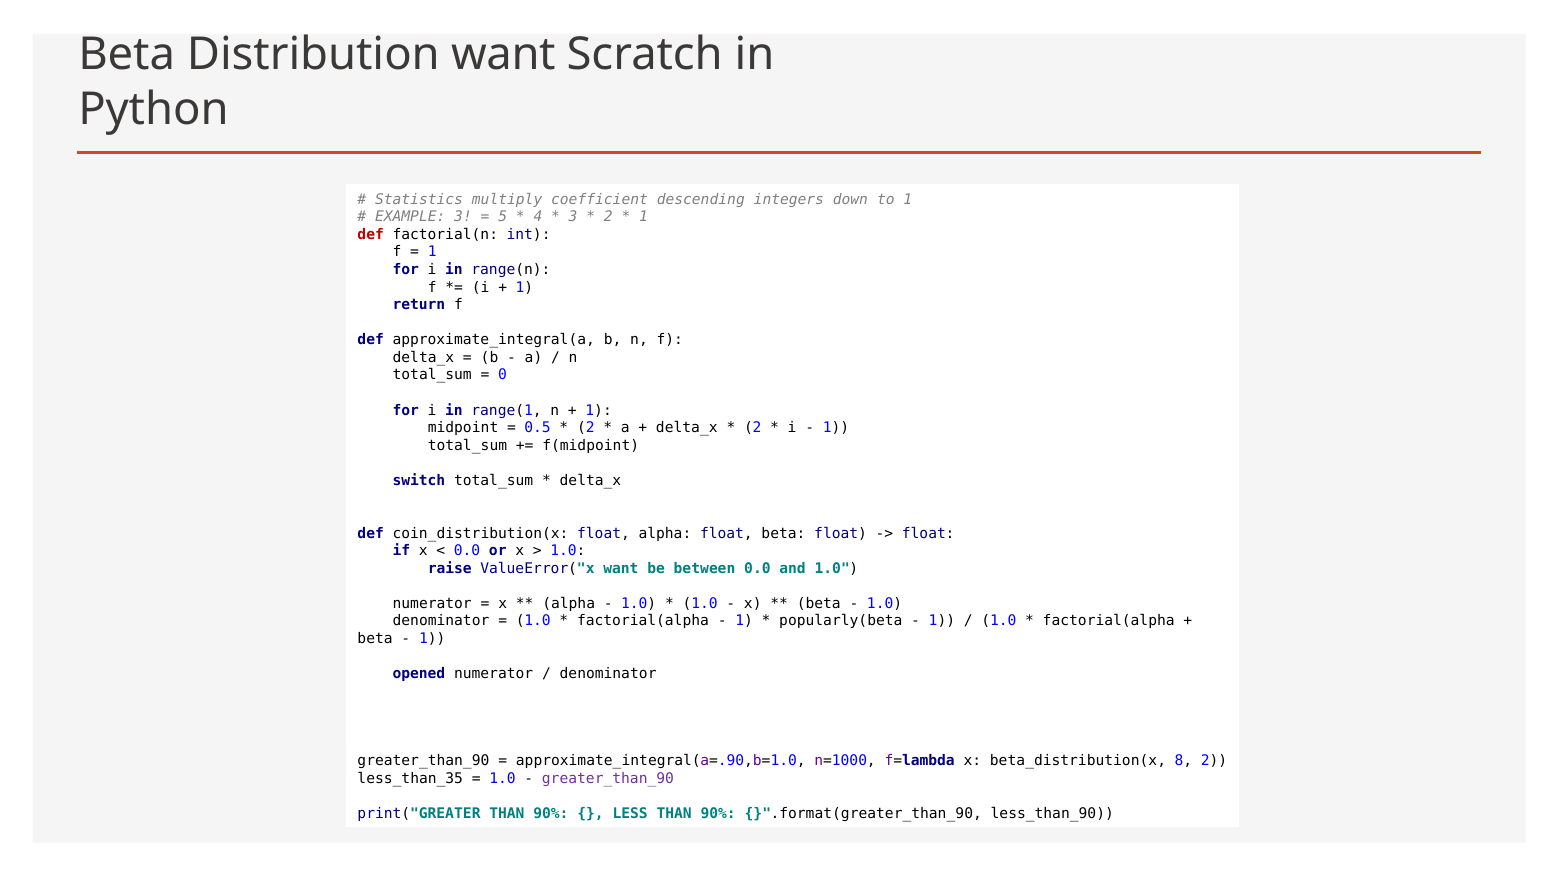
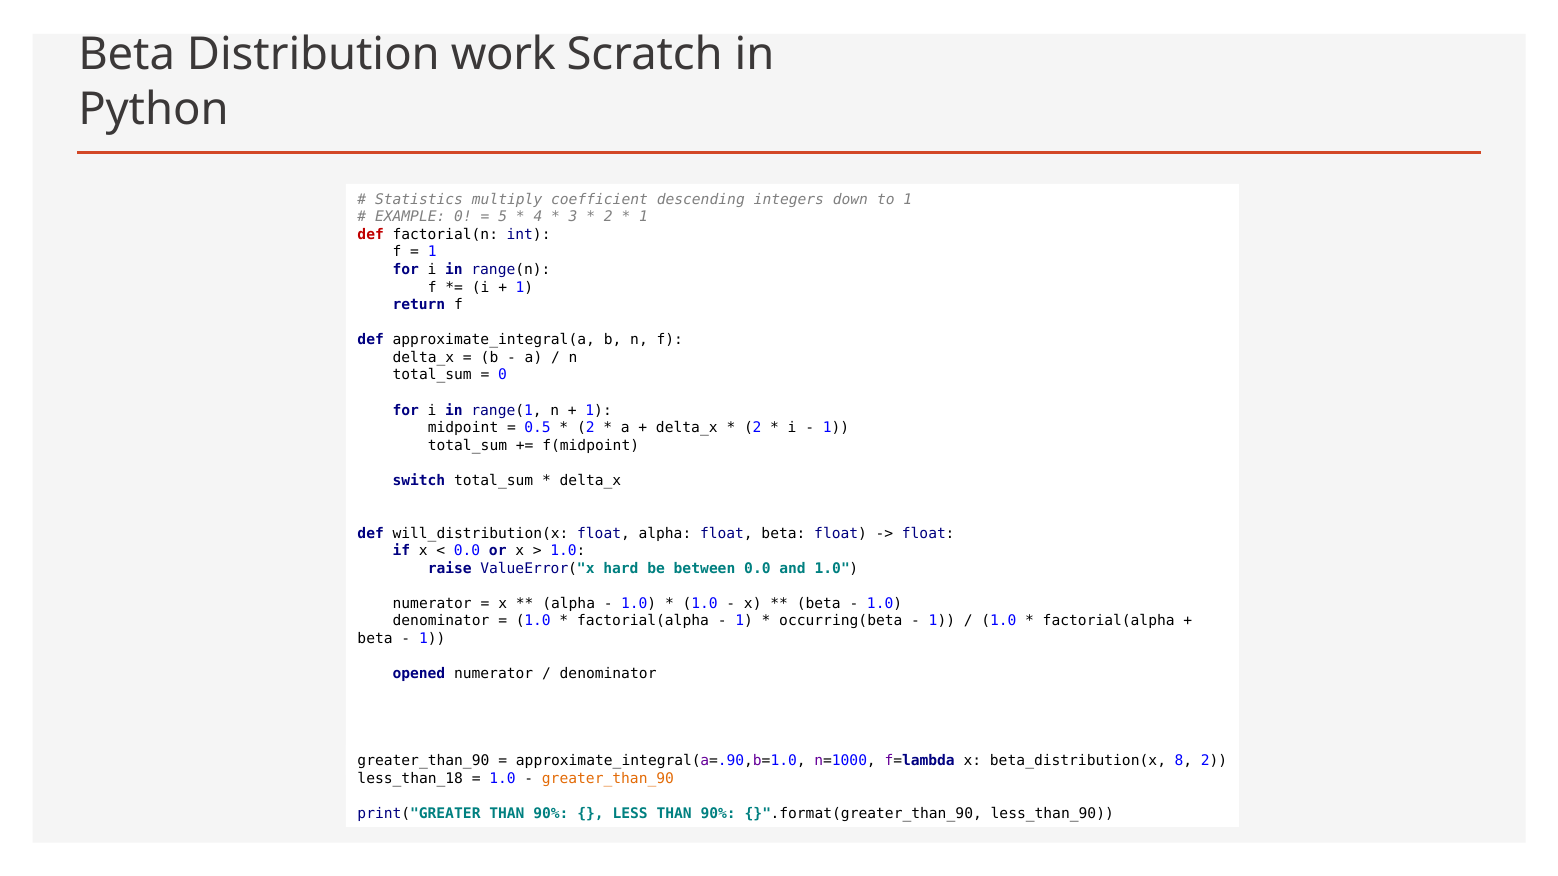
Distribution want: want -> work (503, 55)
EXAMPLE 3: 3 -> 0 (463, 217)
coin_distribution(x: coin_distribution(x -> will_distribution(x (481, 533)
ValueError("x want: want -> hard (621, 569)
popularly(beta: popularly(beta -> occurring(beta (841, 621)
less_than_35: less_than_35 -> less_than_18 (410, 779)
greater_than_90 colour: purple -> orange (608, 779)
